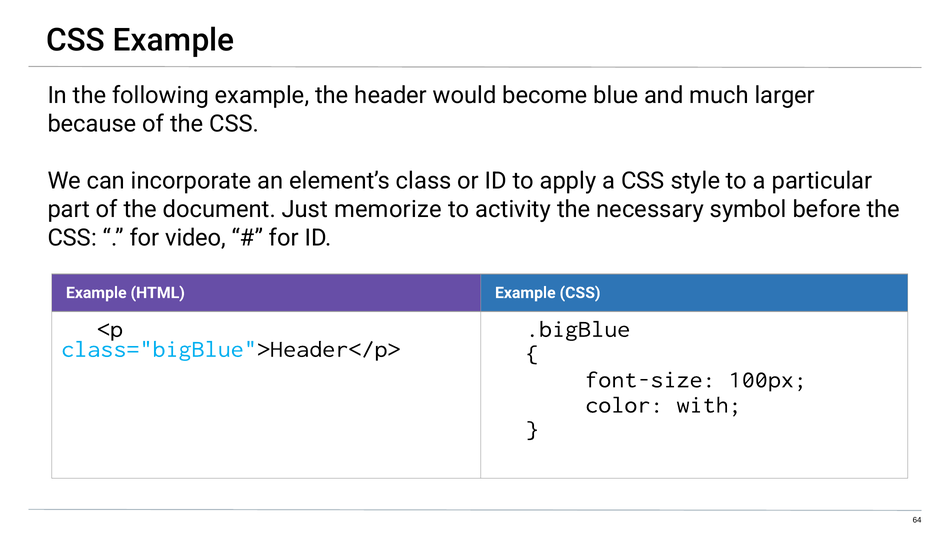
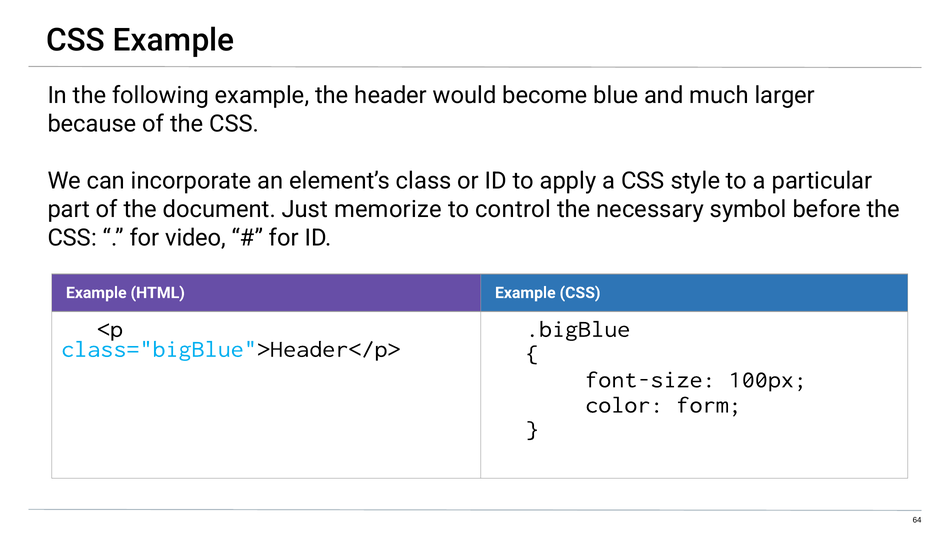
activity: activity -> control (513, 210)
with: with -> form (709, 405)
